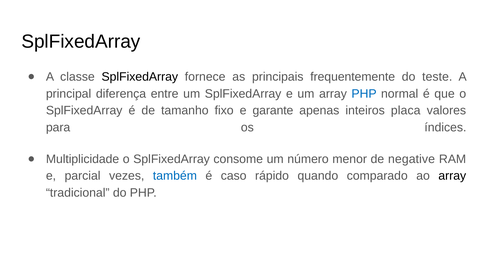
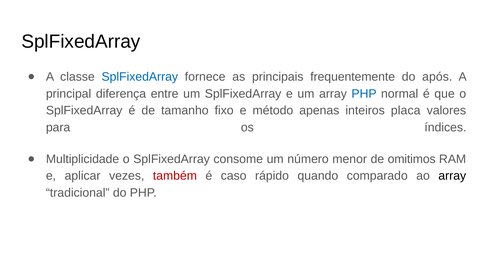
SplFixedArray colour: black -> blue (140, 77)
teste: teste -> após (437, 77)
garante: garante -> método (273, 110)
negative: negative -> omitimos (412, 159)
parcial: parcial -> aplicar (83, 176)
também colour: blue -> red (175, 176)
